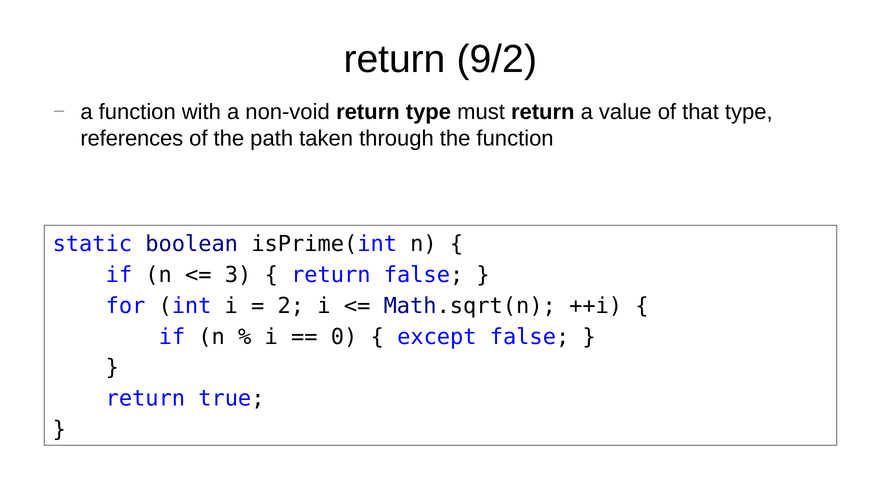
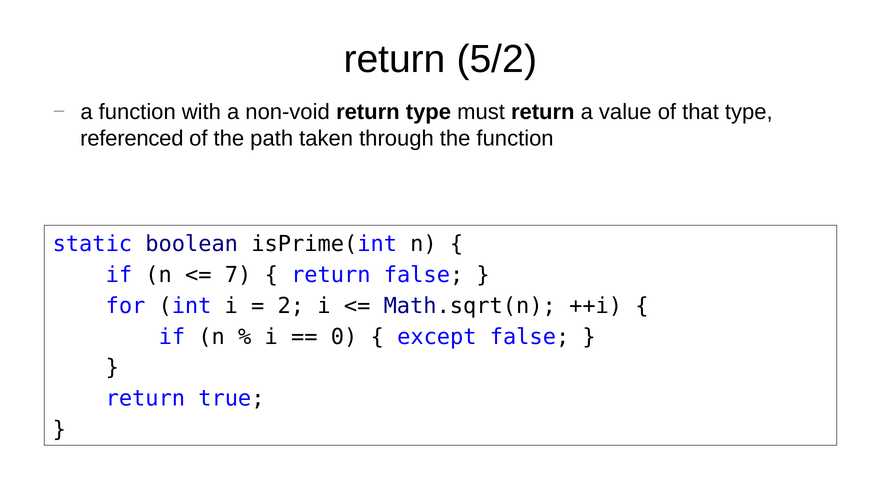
9/2: 9/2 -> 5/2 (497, 59)
references: references -> referenced (132, 138)
3: 3 -> 7 (238, 275)
